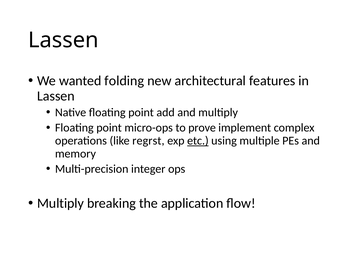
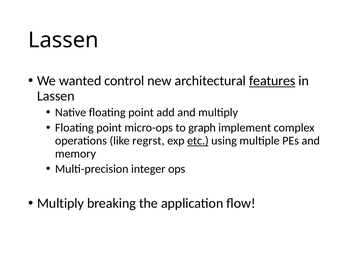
folding: folding -> control (124, 81)
features underline: none -> present (272, 81)
prove: prove -> graph (202, 128)
